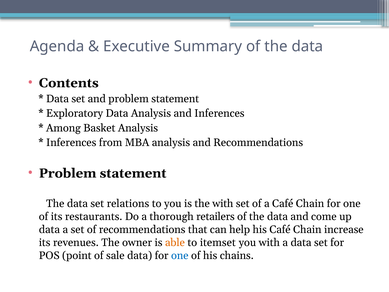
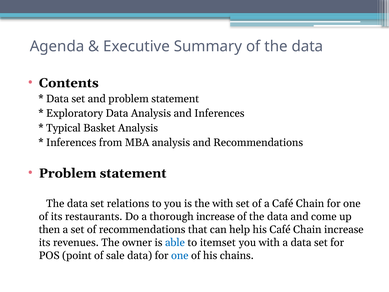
Among: Among -> Typical (63, 128)
thorough retailers: retailers -> increase (215, 216)
data: data -> then (49, 229)
able colour: orange -> blue (175, 242)
